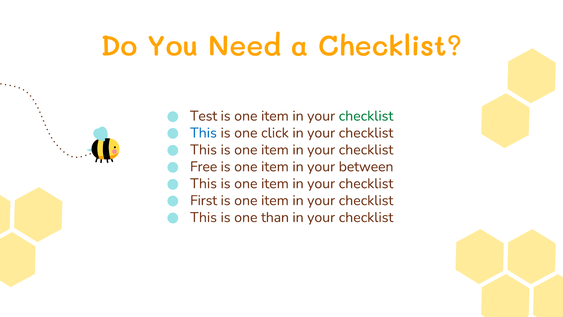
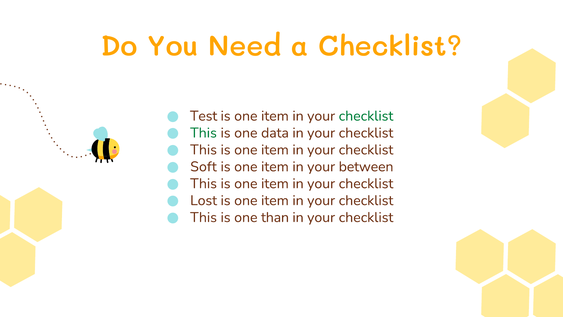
This colour: blue -> green (204, 133)
click: click -> data (275, 133)
Free: Free -> Soft (203, 166)
First: First -> Lost (204, 200)
